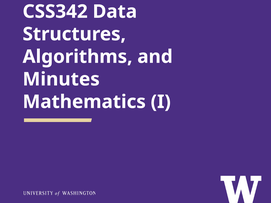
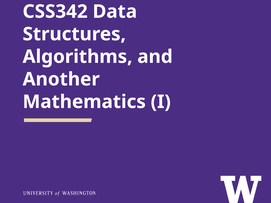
Minutes: Minutes -> Another (61, 79)
